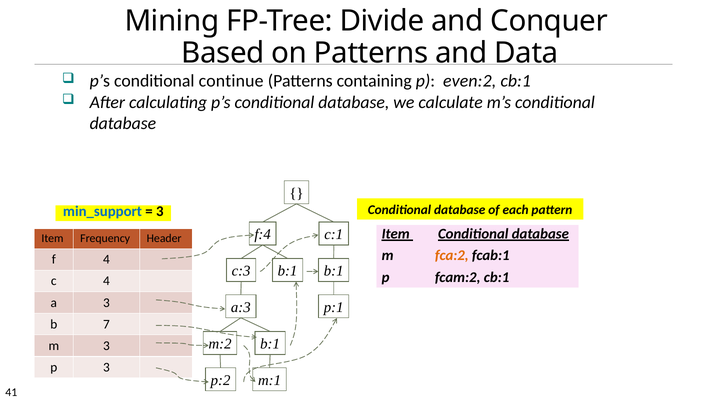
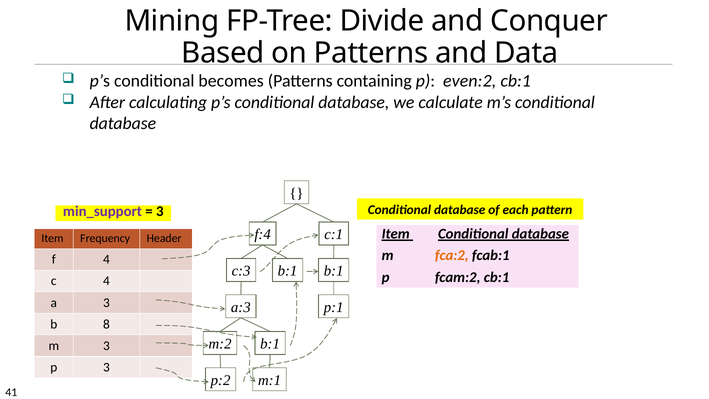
continue: continue -> becomes (231, 81)
min_support colour: blue -> purple (102, 211)
7: 7 -> 8 (106, 324)
